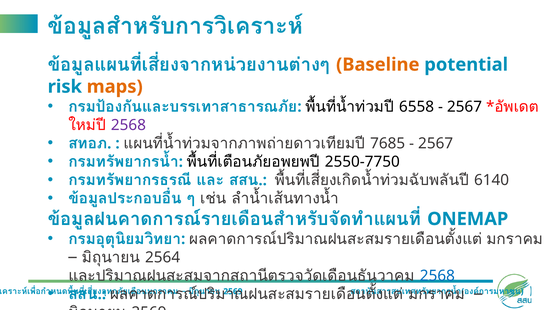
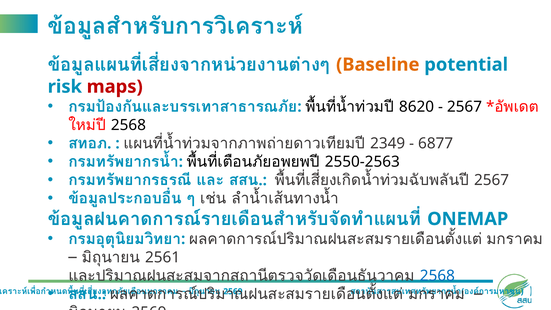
maps colour: orange -> red (115, 87)
6558: 6558 -> 8620 (417, 107)
2568 colour: purple -> black (128, 125)
7685: 7685 -> 2349 (388, 143)
2567: 2567 -> 6877 (436, 143)
2550-7750: 2550-7750 -> 2550-2563 (362, 162)
6140: 6140 -> 2567 (492, 180)
2564: 2564 -> 2561 (163, 257)
